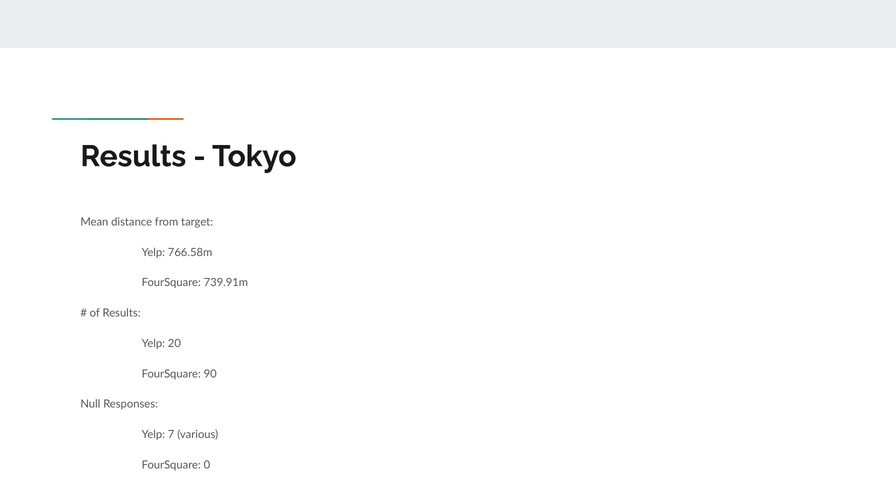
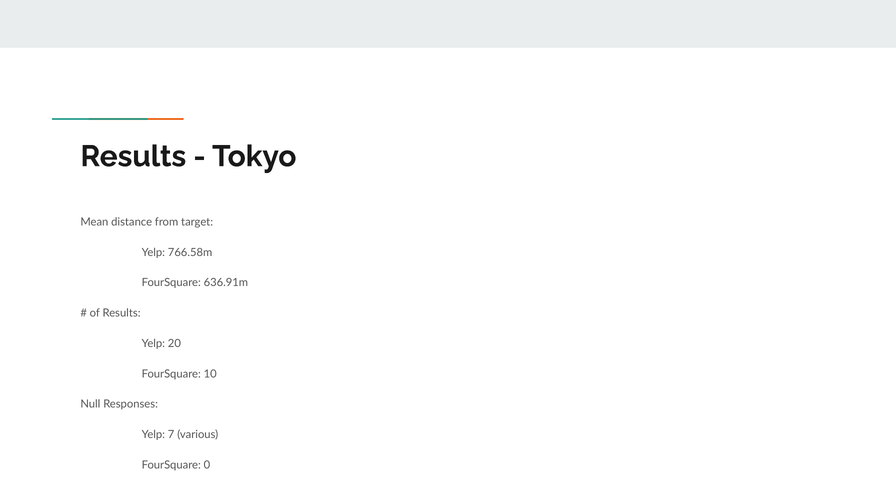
739.91m: 739.91m -> 636.91m (226, 283)
90: 90 -> 10 (210, 374)
